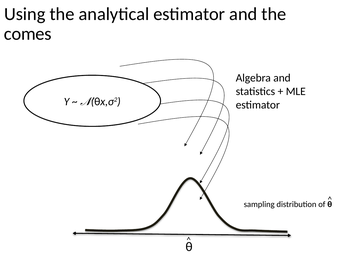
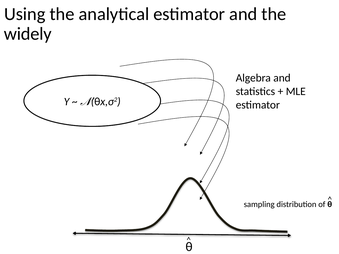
comes: comes -> widely (28, 34)
